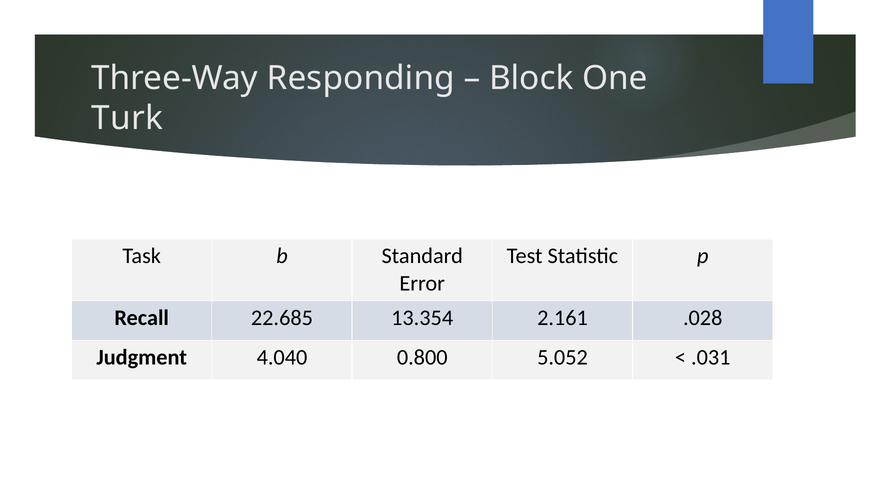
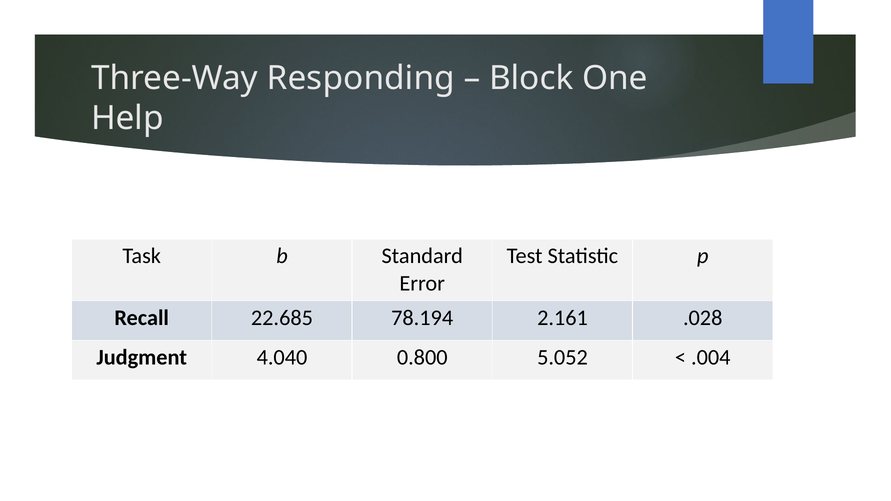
Turk: Turk -> Help (127, 118)
13.354: 13.354 -> 78.194 (422, 318)
.031: .031 -> .004 (711, 358)
